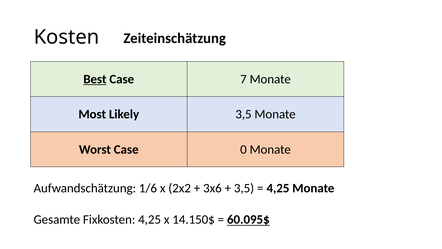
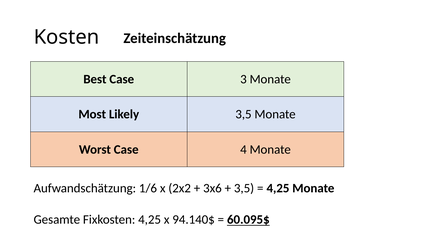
Best underline: present -> none (95, 79)
7: 7 -> 3 (243, 79)
0: 0 -> 4 (243, 149)
14.150$: 14.150$ -> 94.140$ (194, 219)
